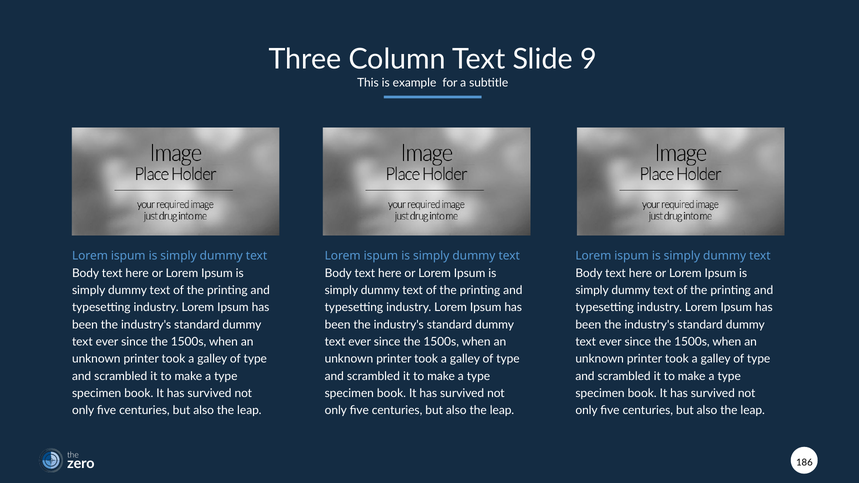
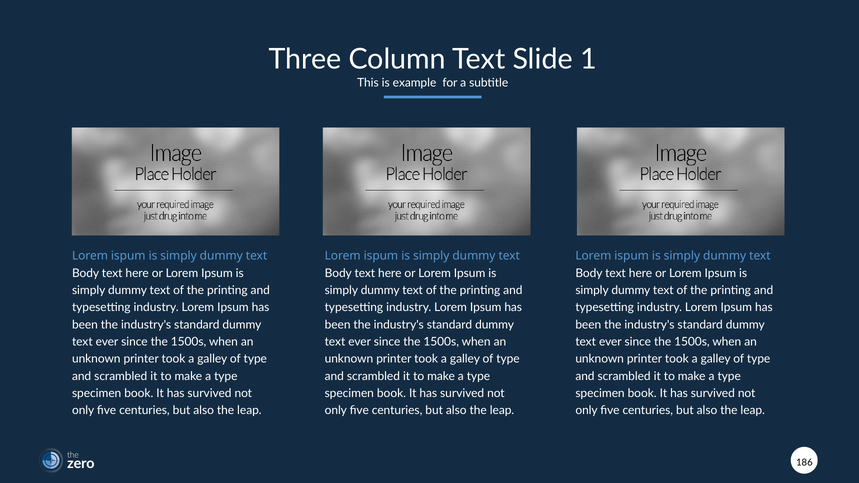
9: 9 -> 1 (588, 60)
